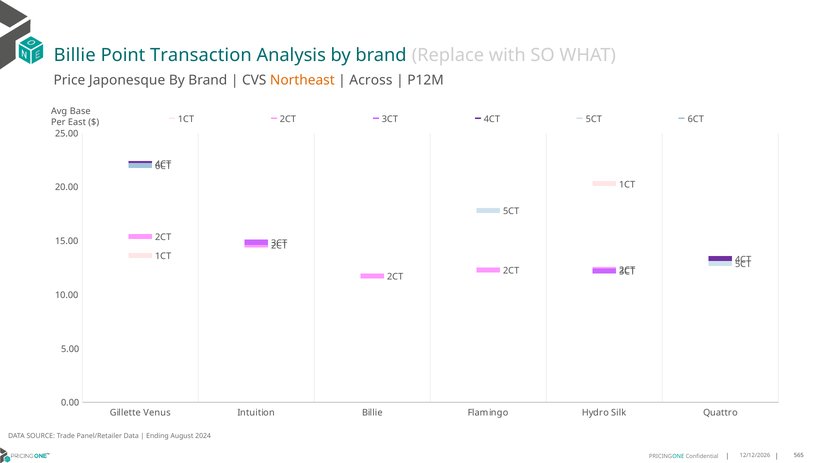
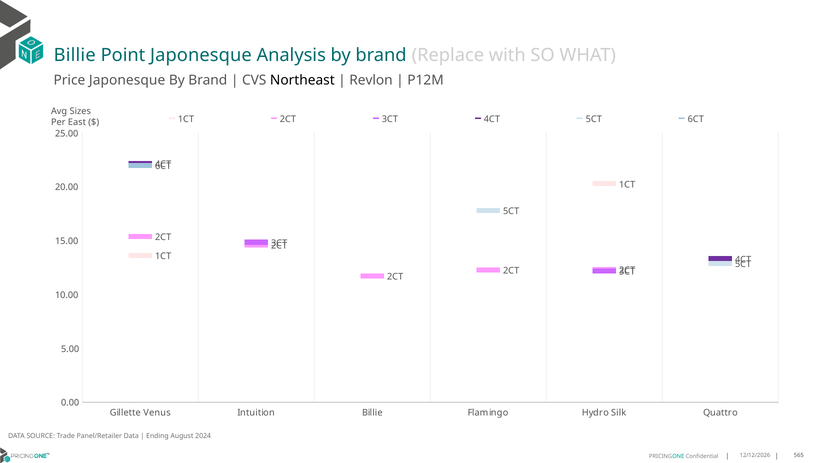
Point Transaction: Transaction -> Japonesque (201, 55)
Northeast colour: orange -> black (302, 80)
Across: Across -> Revlon (371, 80)
Base: Base -> Sizes (80, 111)
